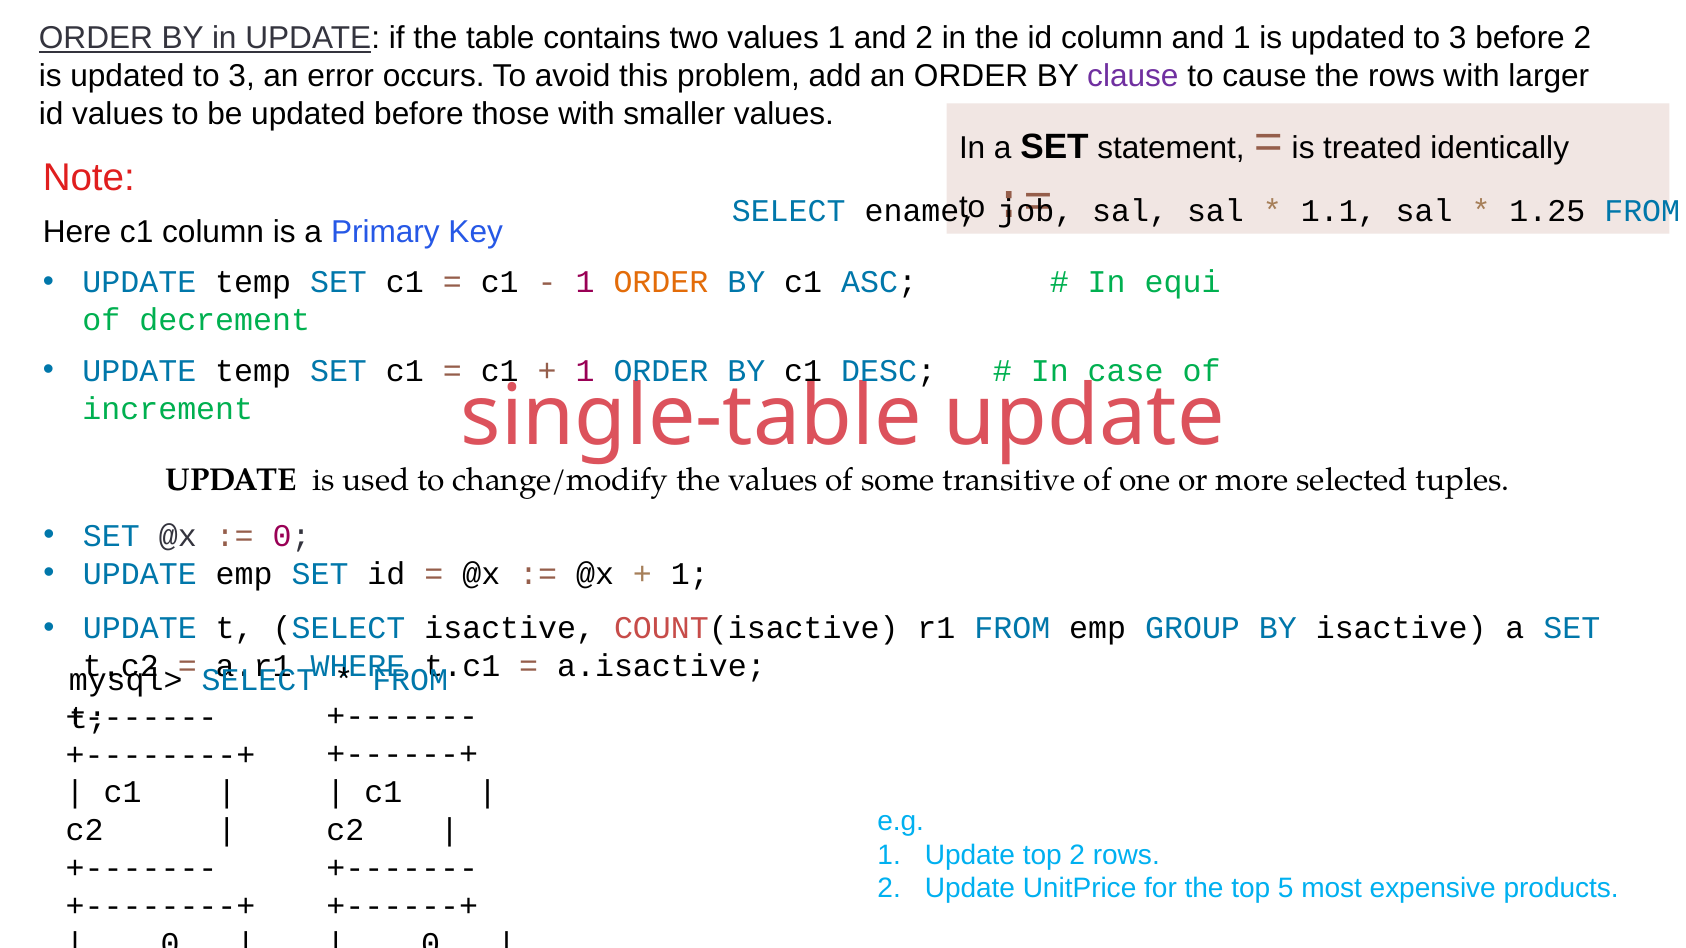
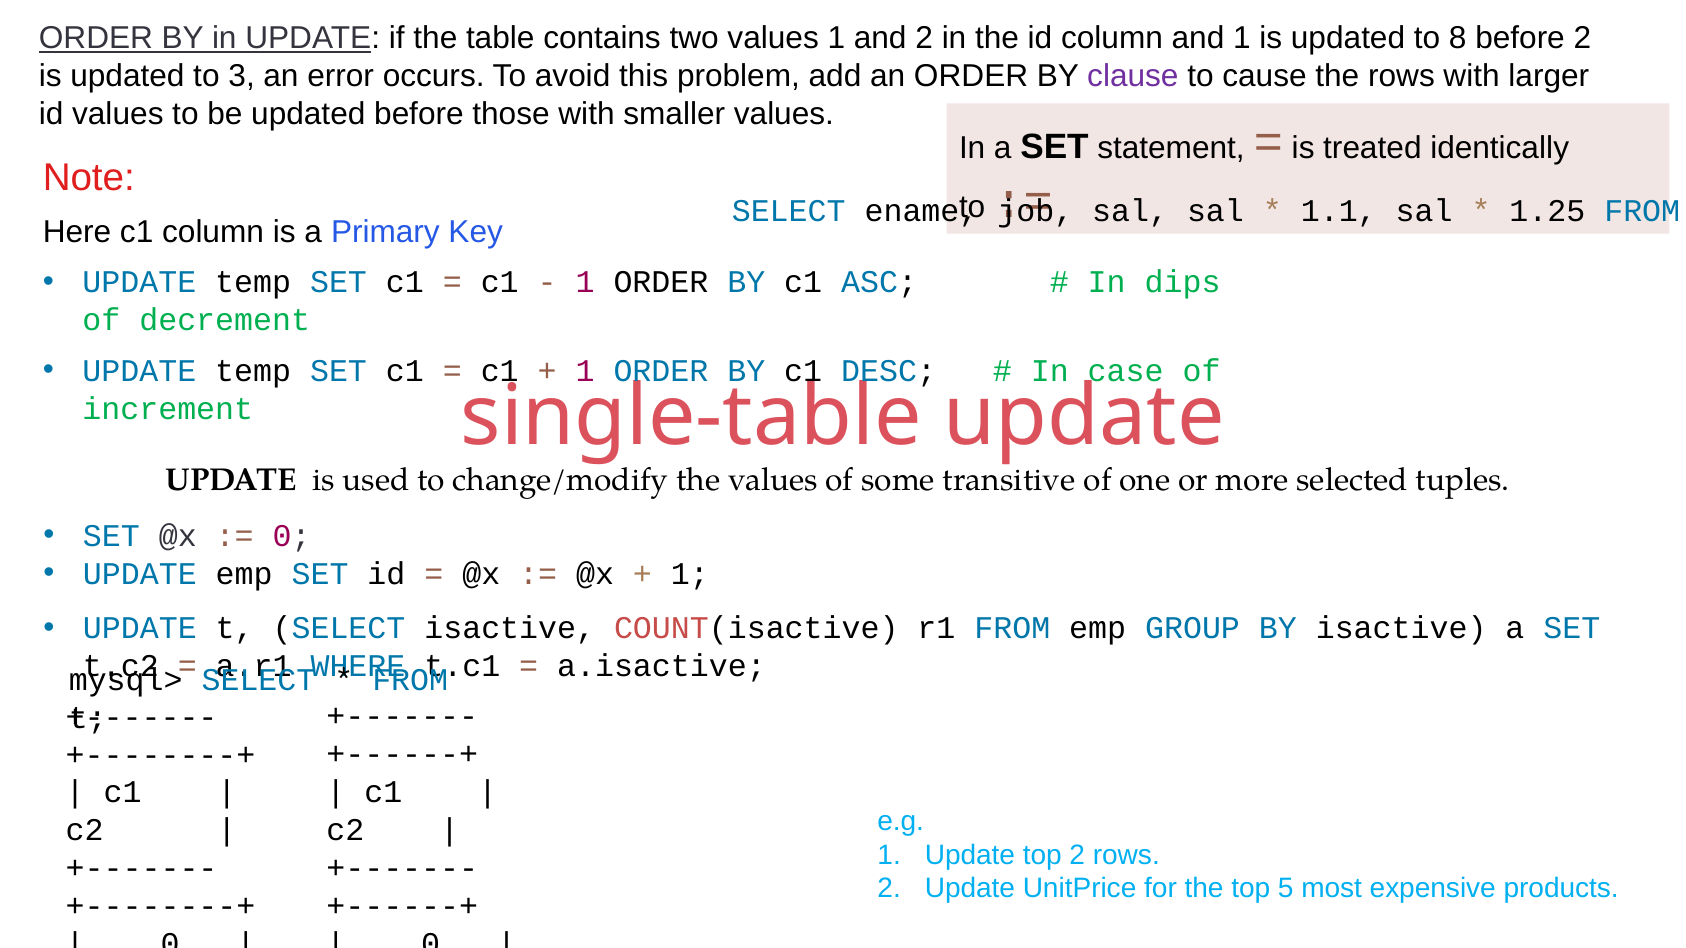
3: 3 -> 8 (1458, 38)
ORDER colour: orange -> black (661, 283)
equi: equi -> dips (1183, 283)
